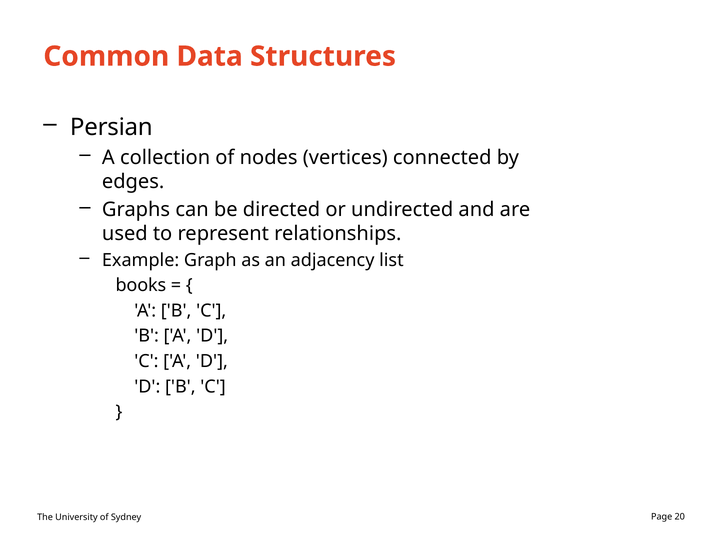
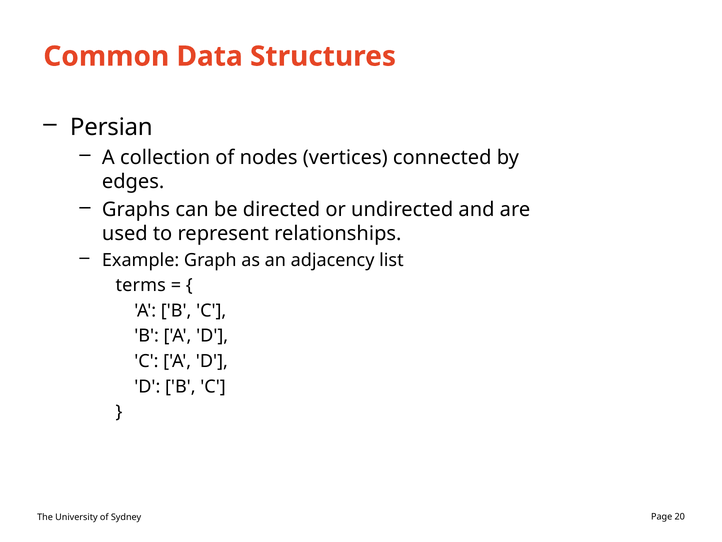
books: books -> terms (141, 285)
